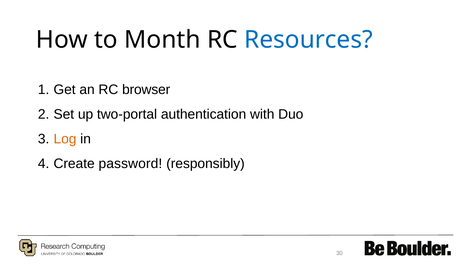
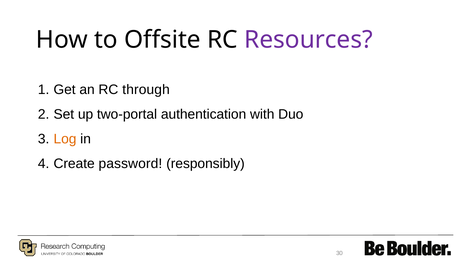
Month: Month -> Offsite (162, 40)
Resources colour: blue -> purple (308, 40)
browser: browser -> through (146, 90)
